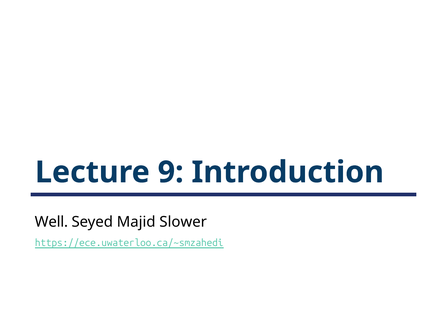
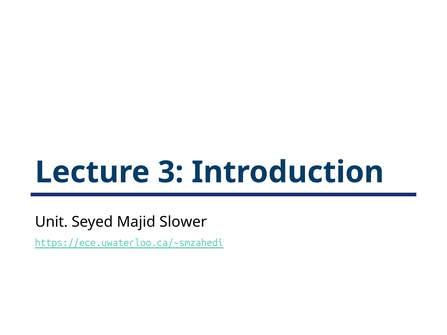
9: 9 -> 3 (171, 172)
Well: Well -> Unit (51, 222)
